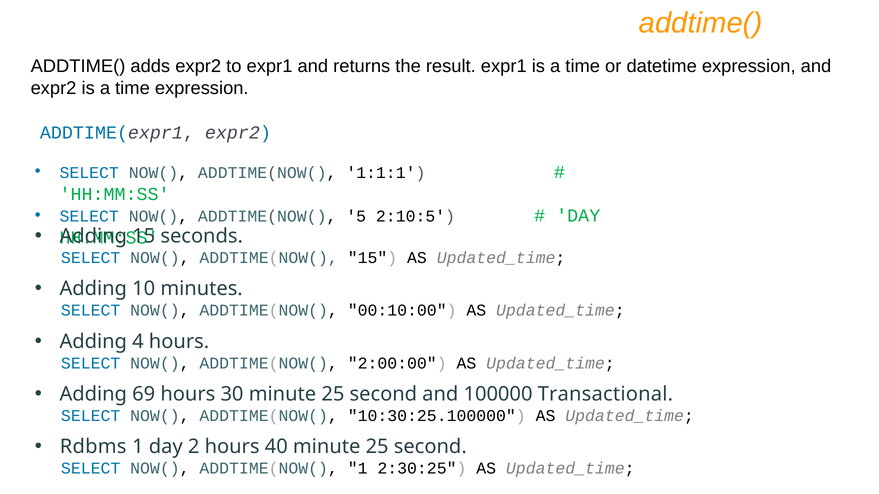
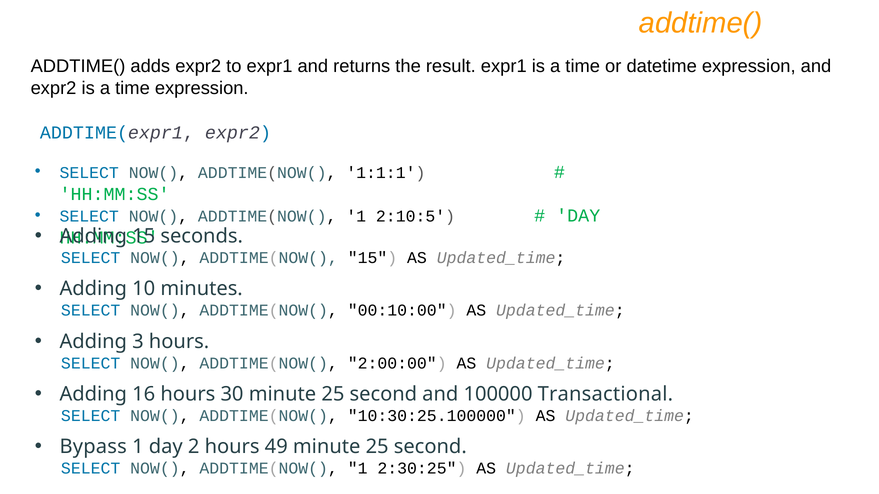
5: 5 -> 1 (356, 217)
4: 4 -> 3 (138, 342)
69: 69 -> 16 (144, 394)
Rdbms: Rdbms -> Bypass (93, 447)
40: 40 -> 49 (276, 447)
